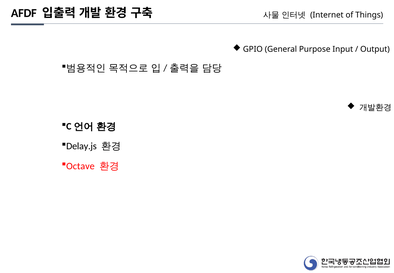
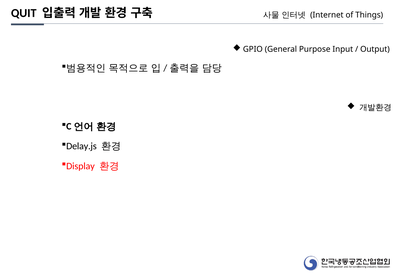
AFDF: AFDF -> QUIT (24, 13)
Octave: Octave -> Display (80, 166)
